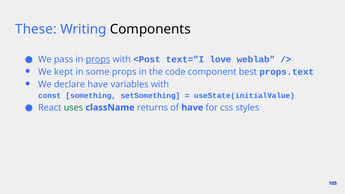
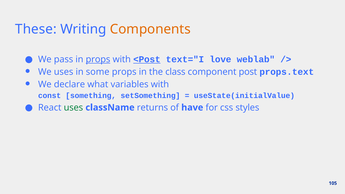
Components colour: black -> orange (150, 29)
<Post underline: none -> present (147, 59)
We kept: kept -> uses (64, 72)
code: code -> class (175, 72)
best: best -> post (248, 72)
declare have: have -> what (98, 84)
